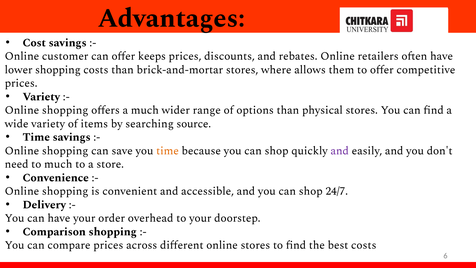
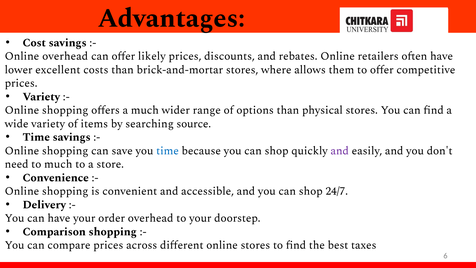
Online customer: customer -> overhead (65, 56)
keeps: keeps -> likely (152, 56)
lower shopping: shopping -> excellent (58, 70)
time colour: orange -> blue (167, 151)
best costs: costs -> taxes (364, 245)
